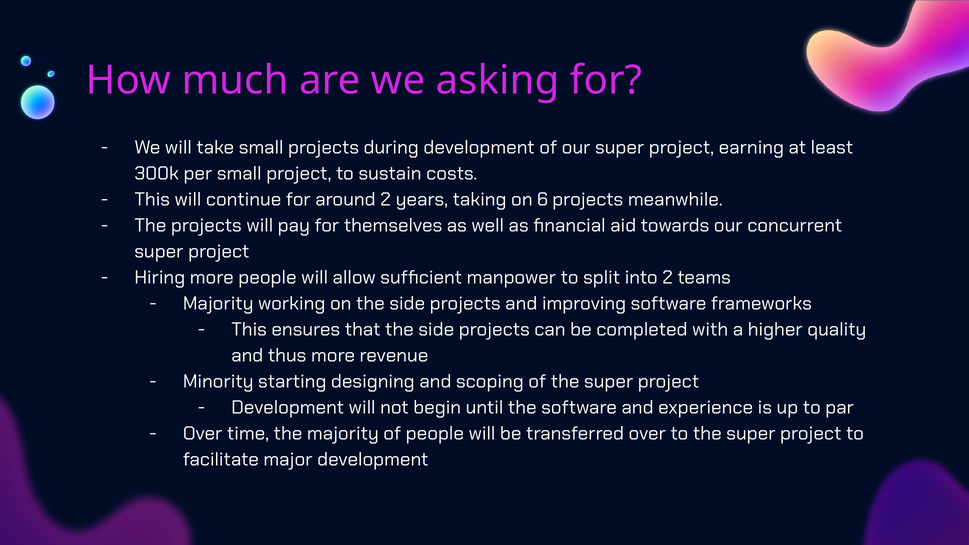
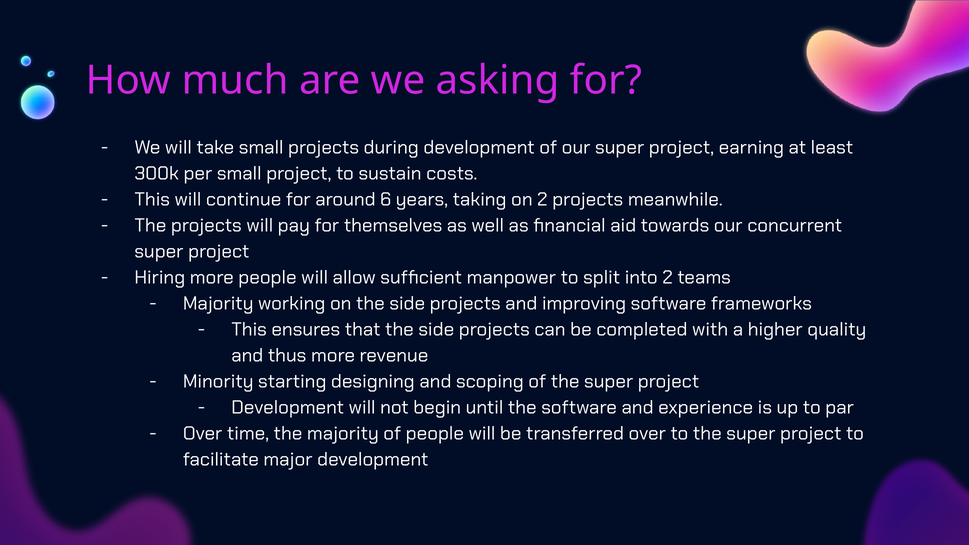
around 2: 2 -> 6 (386, 200)
on 6: 6 -> 2 (542, 200)
